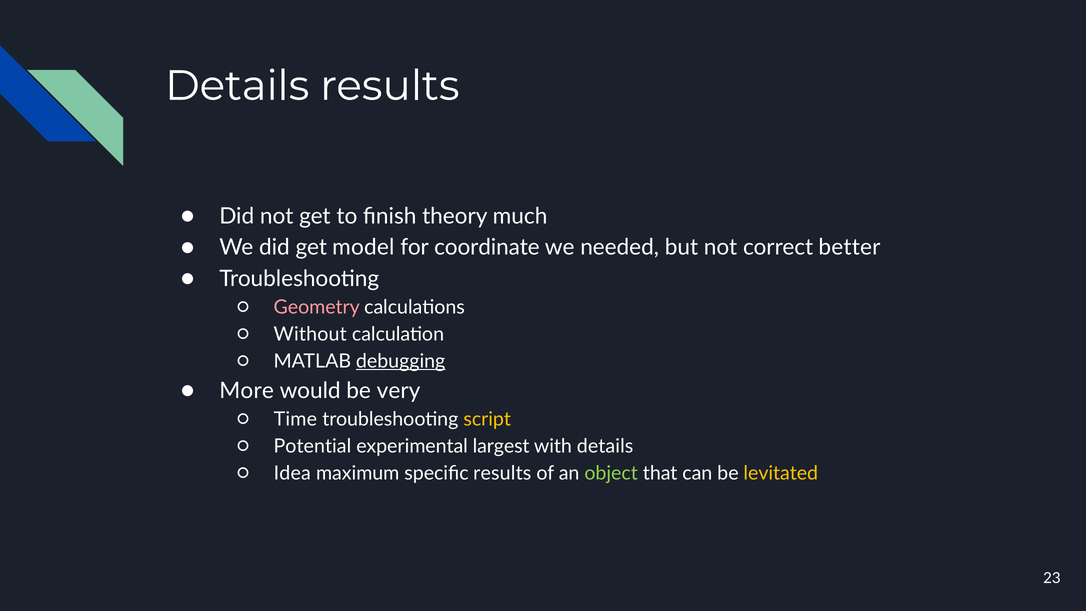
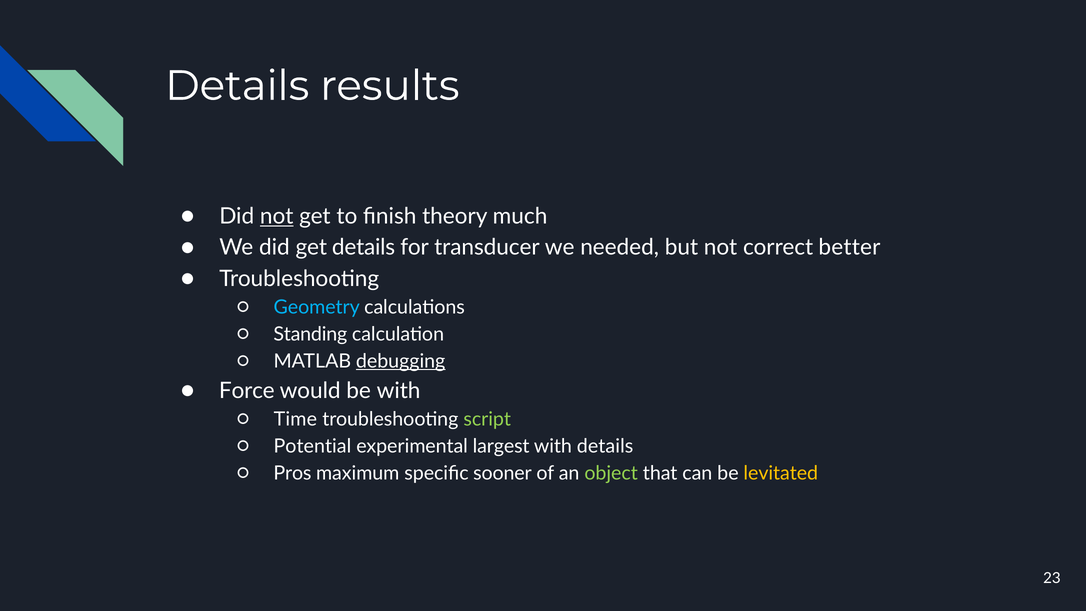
not underline: none -> present (277, 216)
get model: model -> details (364, 247)
coordinate: coordinate -> transducer (487, 247)
Geometry colour: pink -> light blue (317, 307)
Without: Without -> Standing (310, 334)
More: More -> Force (247, 391)
be very: very -> with (399, 391)
script colour: yellow -> light green (487, 419)
Idea: Idea -> Pros (292, 473)
specific results: results -> sooner (502, 473)
